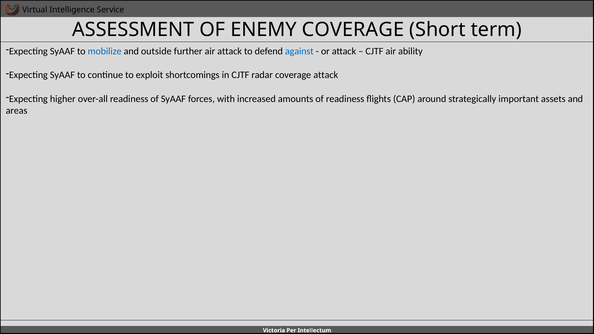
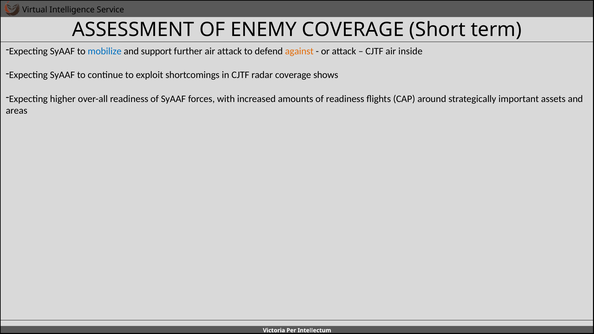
outside: outside -> support (156, 51)
against colour: blue -> orange (299, 51)
ability: ability -> inside (410, 51)
coverage attack: attack -> shows (326, 75)
